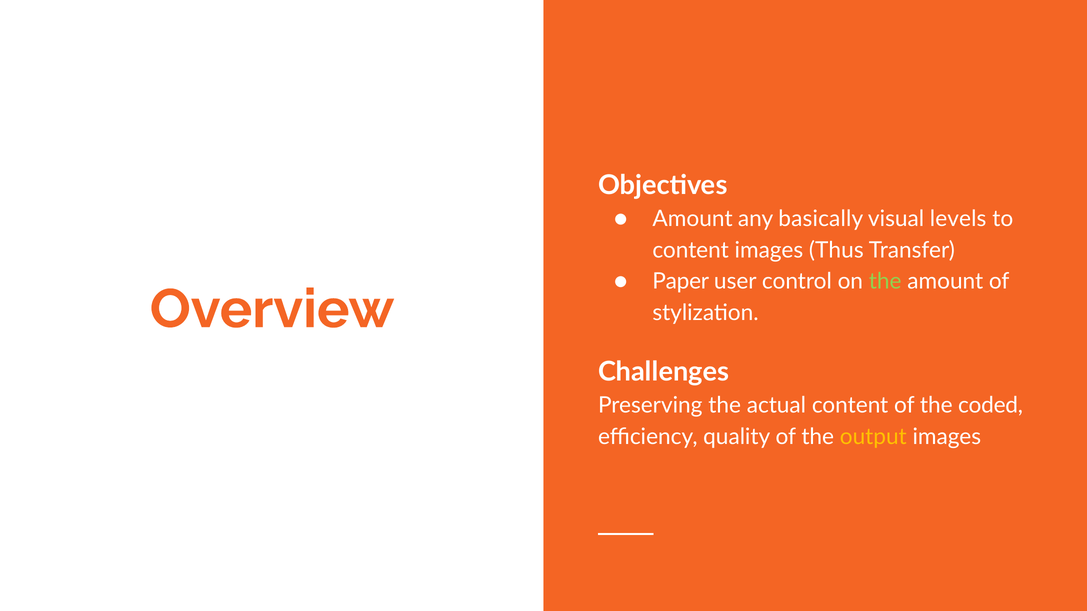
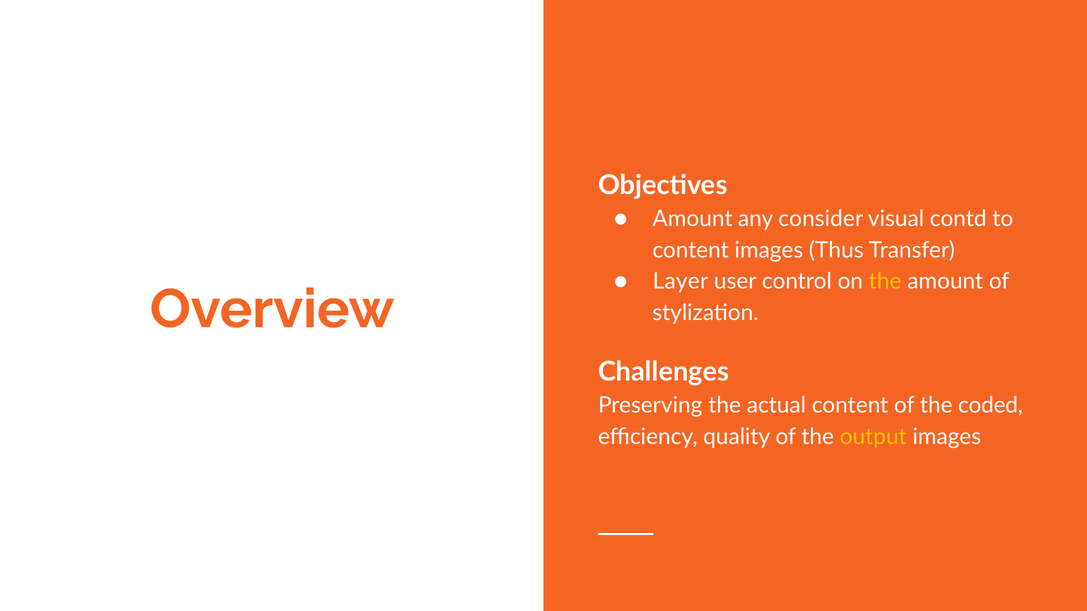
basically: basically -> consider (821, 219)
levels: levels -> contd (958, 219)
Paper: Paper -> Layer (680, 282)
the colour: light green -> yellow (885, 282)
